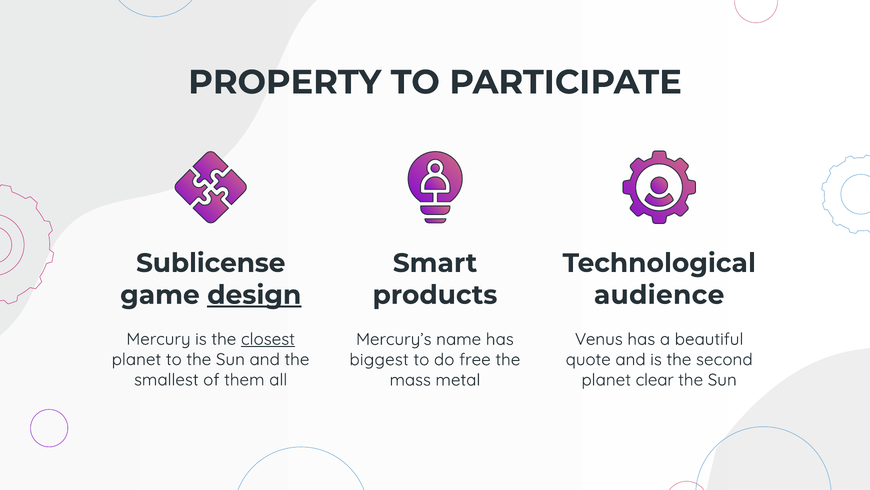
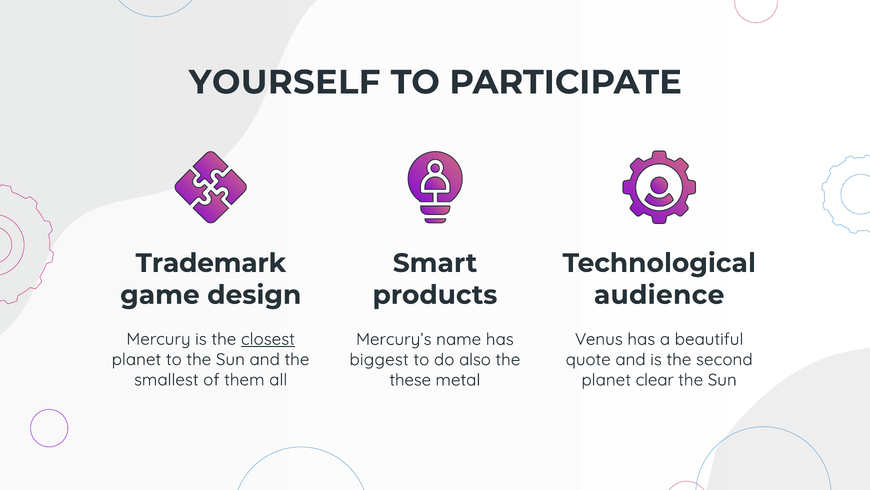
PROPERTY: PROPERTY -> YOURSELF (285, 82)
Sublicense: Sublicense -> Trademark (211, 263)
design underline: present -> none (254, 295)
free: free -> also (475, 359)
mass: mass -> these (410, 380)
